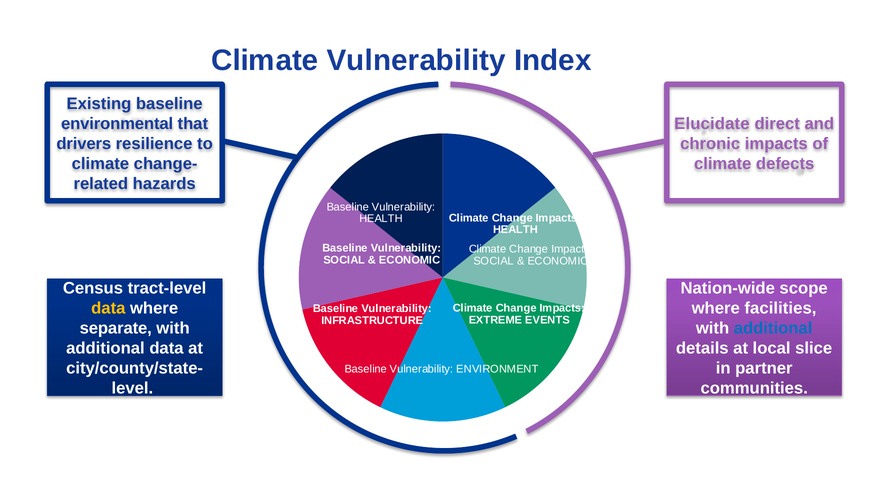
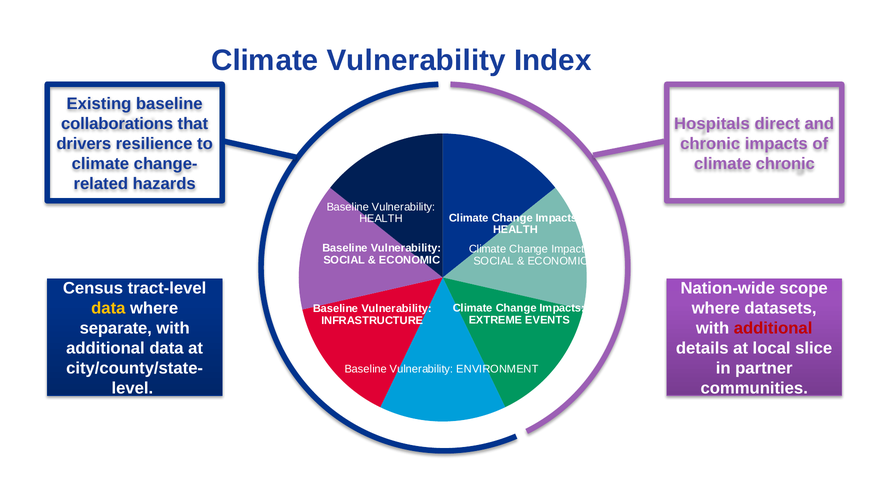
environmental: environmental -> collaborations (117, 124)
Elucidate: Elucidate -> Hospitals (712, 124)
climate defects: defects -> chronic (785, 164)
facilities: facilities -> datasets (781, 308)
additional colour: blue -> red (773, 328)
